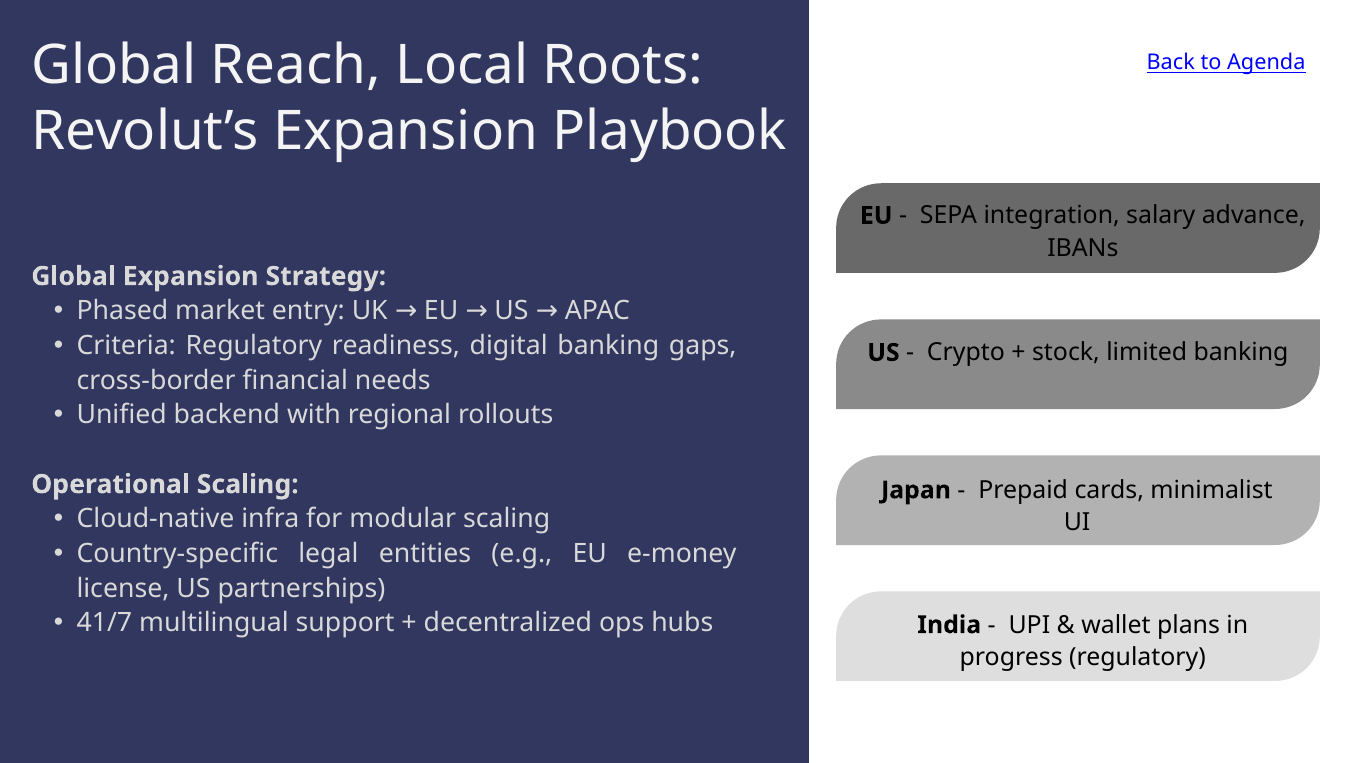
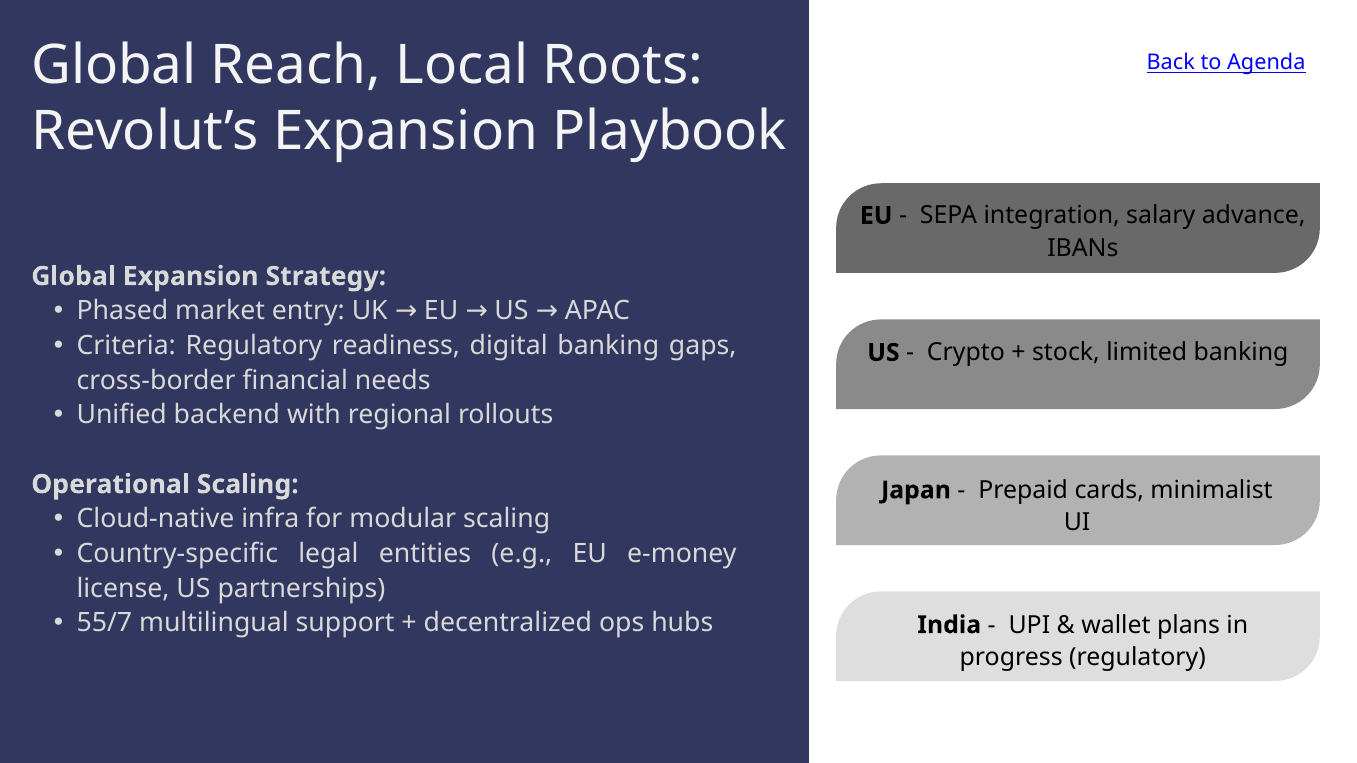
41/7: 41/7 -> 55/7 (104, 623)
